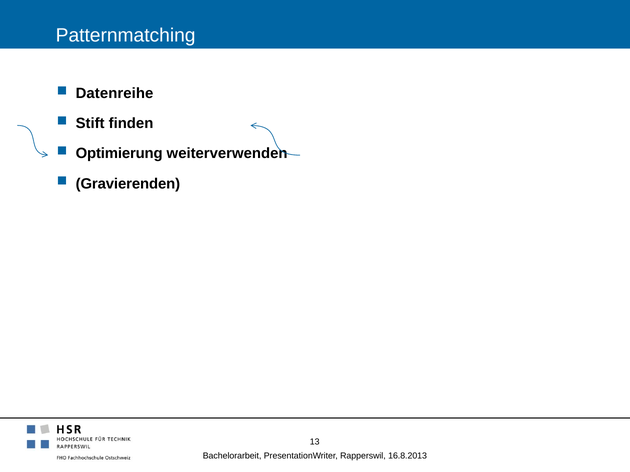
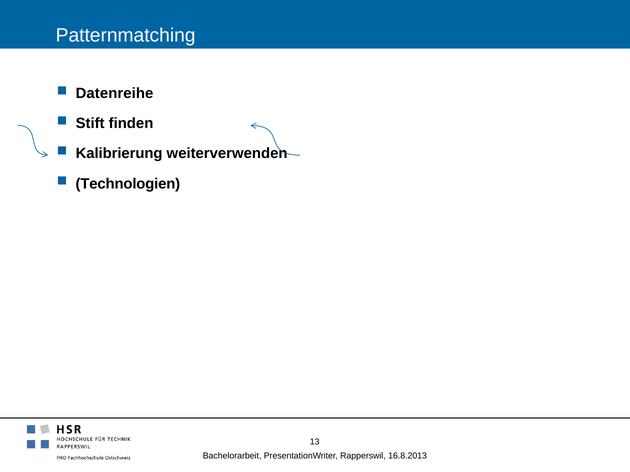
Optimierung: Optimierung -> Kalibrierung (119, 154)
Gravierenden: Gravierenden -> Technologien (128, 184)
